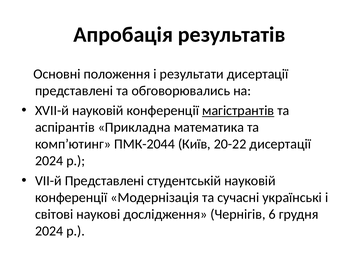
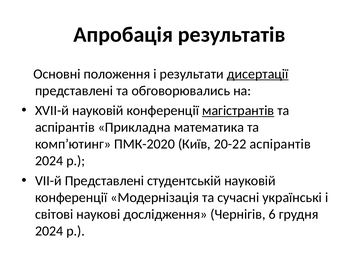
дисертації underline: none -> present (258, 74)
ПМК-2044: ПМК-2044 -> ПМК-2020 (145, 144)
20-22 дисертації: дисертації -> аспірантів (280, 144)
